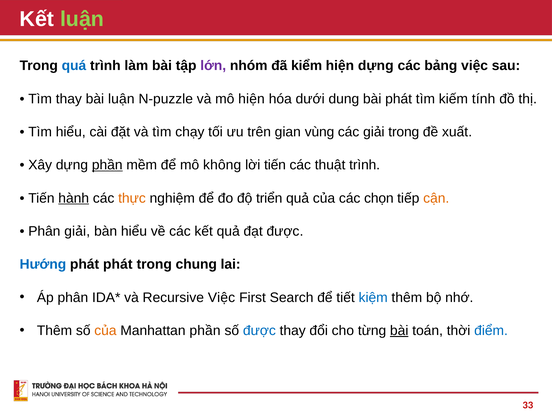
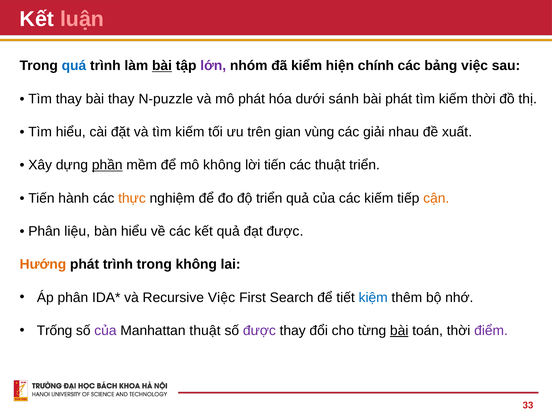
luận colour: light green -> pink (82, 19)
bài underline: none -> present (162, 66)
hiện dựng: dựng -> chính (376, 66)
bài luận: luận -> thay (121, 99)
mô hiện: hiện -> phát (252, 99)
dung: dung -> sánh (344, 99)
kiếm tính: tính -> thời (484, 99)
và tìm chạy: chạy -> kiếm (190, 132)
giải trong: trong -> nhau (404, 132)
thuật trình: trình -> triển (365, 165)
hành underline: present -> none (74, 198)
các chọn: chọn -> kiếm (379, 198)
Phân giải: giải -> liệu (77, 231)
Hướng colour: blue -> orange (43, 264)
phát phát: phát -> trình (118, 264)
trong chung: chung -> không (196, 264)
Thêm: Thêm -> Trống (55, 331)
của colour: orange -> purple (105, 331)
Manhattan phần: phần -> thuật (205, 331)
được colour: blue -> purple (259, 331)
điểm colour: blue -> purple (491, 331)
